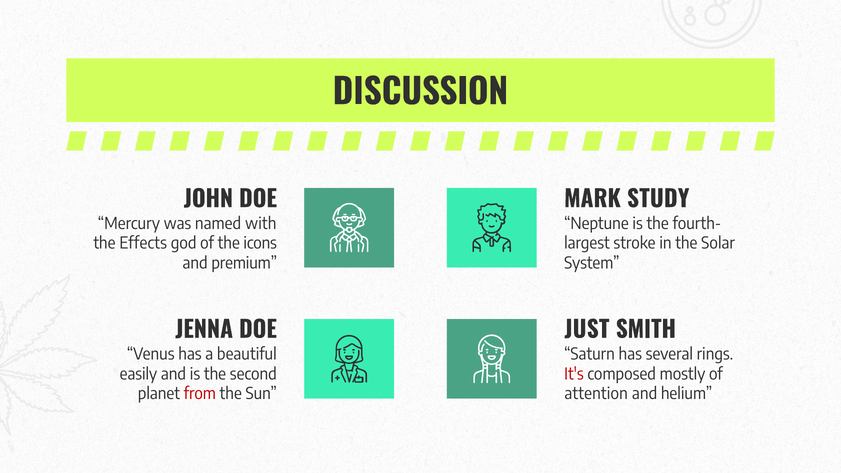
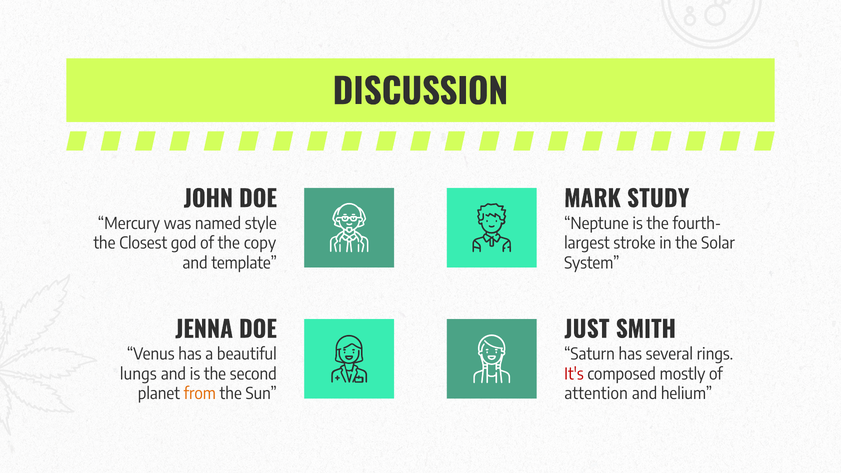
with: with -> style (261, 224)
Effects: Effects -> Closest (143, 244)
icons: icons -> copy (260, 244)
premium: premium -> template (244, 263)
easily: easily -> lungs (138, 374)
from colour: red -> orange (200, 394)
